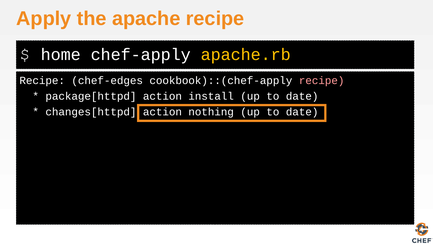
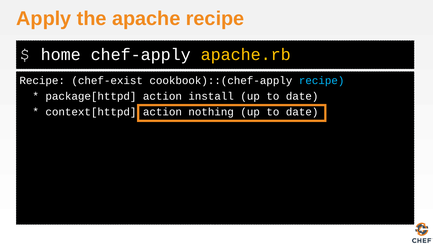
chef-edges: chef-edges -> chef-exist (107, 80)
recipe colour: pink -> light blue (322, 80)
changes[httpd: changes[httpd -> context[httpd (91, 112)
